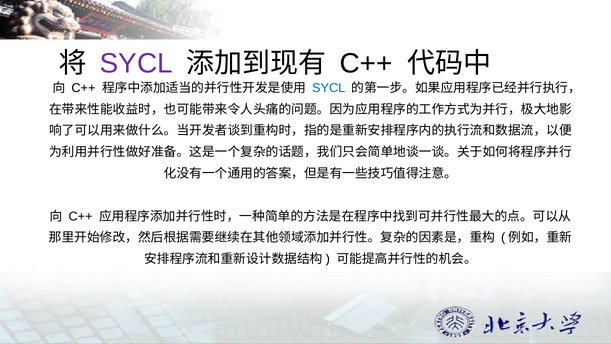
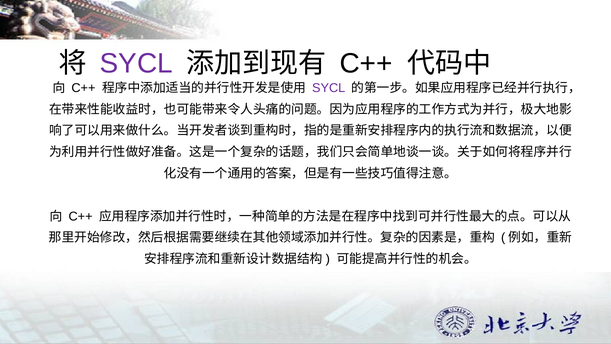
SYCL colour: blue -> purple (329, 88)
